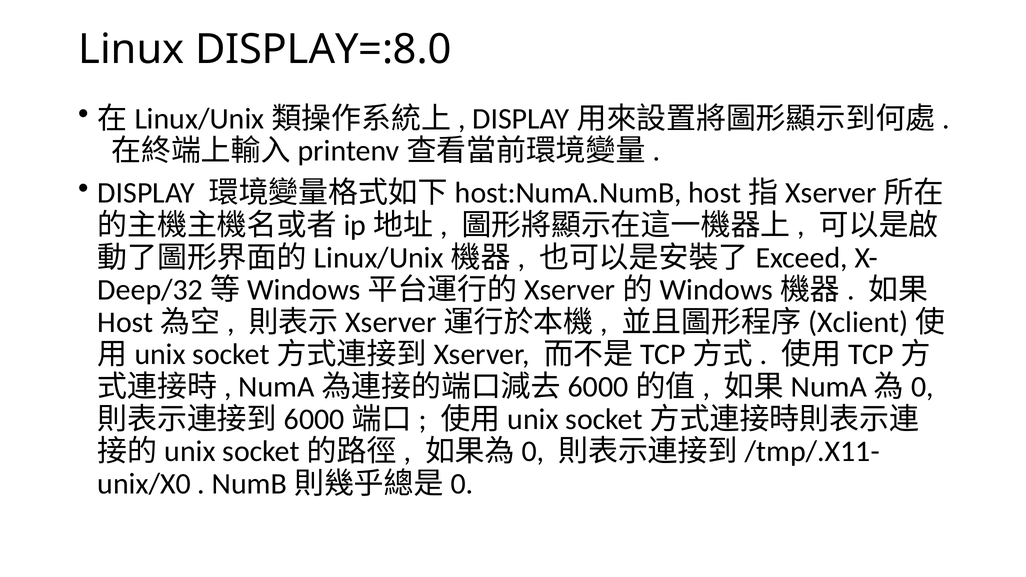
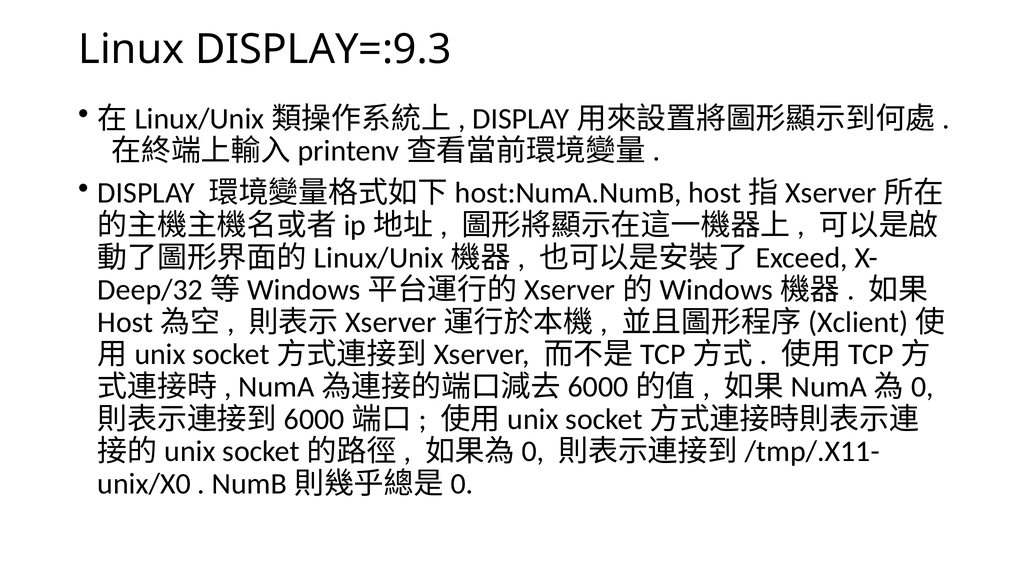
DISPLAY=:8.0: DISPLAY=:8.0 -> DISPLAY=:9.3 (323, 49)
